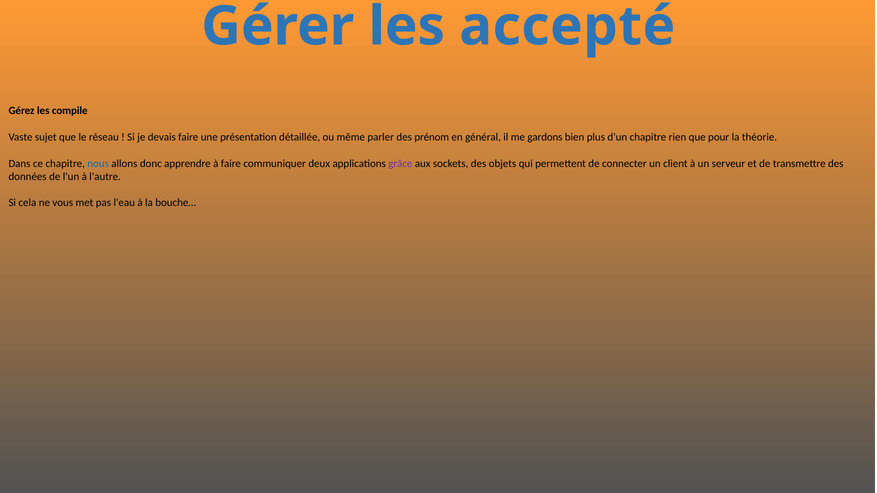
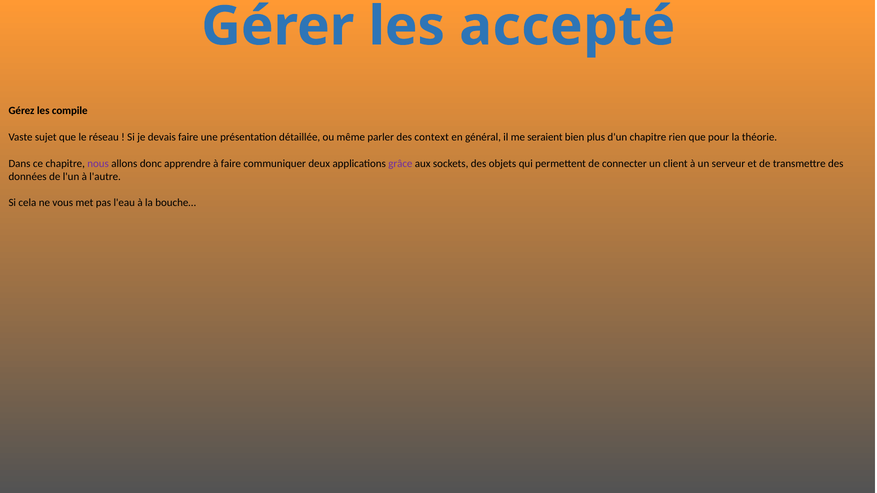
prénom: prénom -> context (432, 137)
gardons: gardons -> seraient (545, 137)
nous colour: blue -> purple (98, 164)
